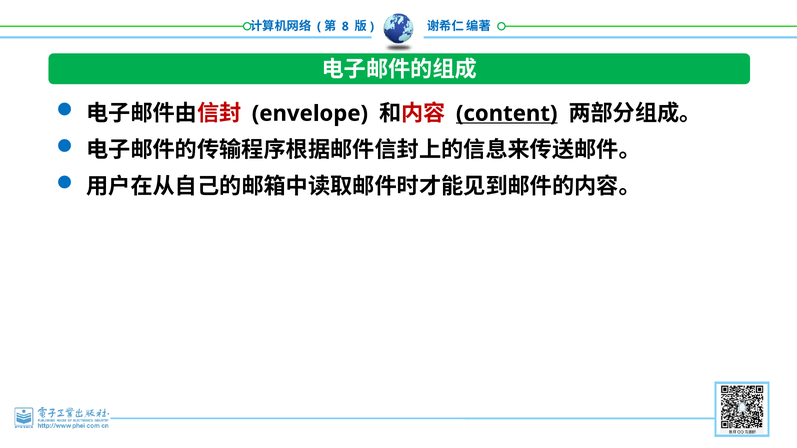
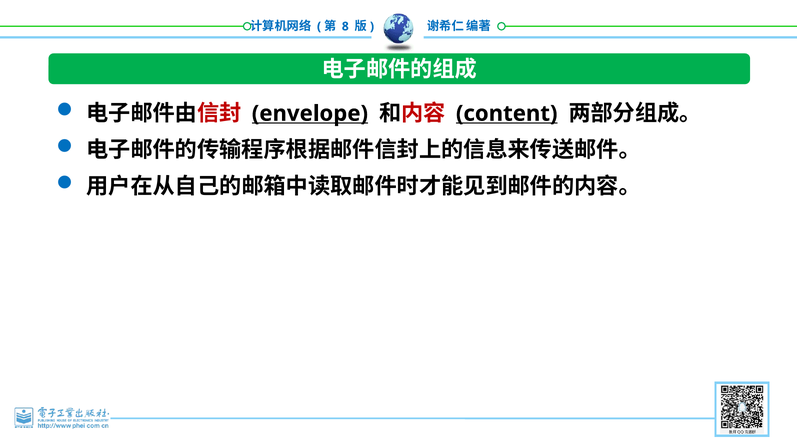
envelope underline: none -> present (310, 114)
